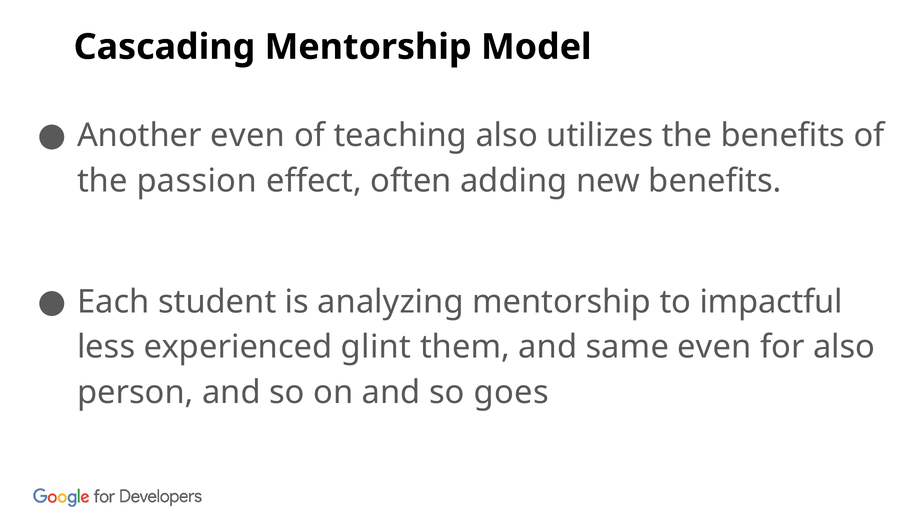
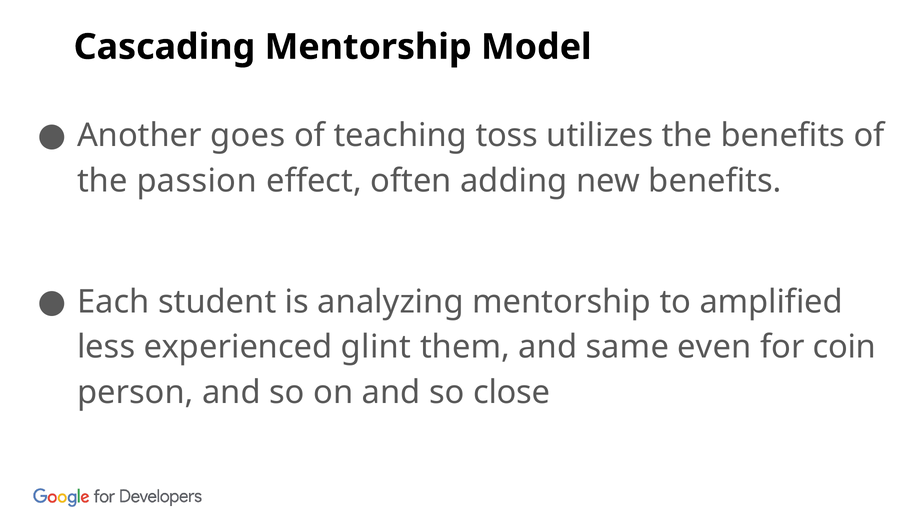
Another even: even -> goes (248, 136)
teaching also: also -> toss (507, 136)
impactful: impactful -> amplified (771, 302)
for also: also -> coin (844, 347)
goes: goes -> close (512, 392)
